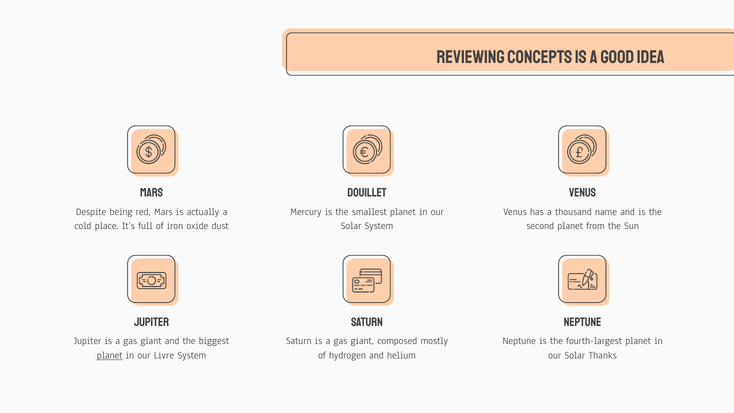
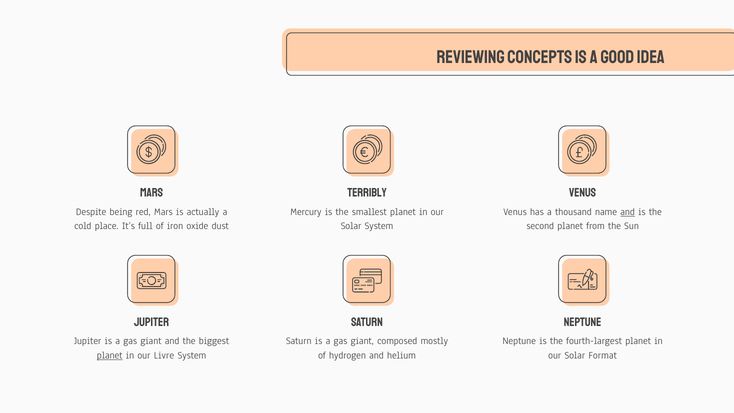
DOUILLET: DOUILLET -> TERRIBLY (367, 193)
and underline: none -> present (628, 212)
Thanks: Thanks -> Format (603, 355)
